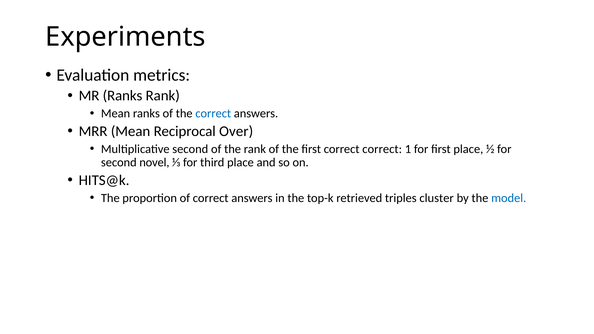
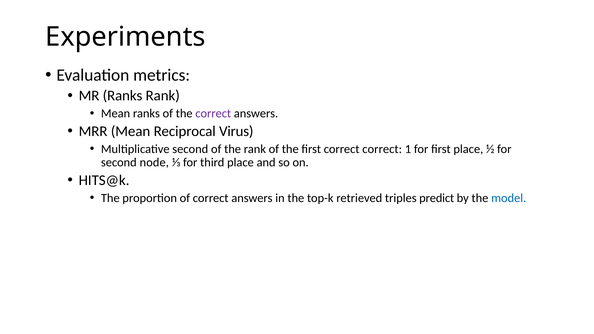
correct colour: blue -> purple (213, 114)
Over: Over -> Virus (236, 131)
novel: novel -> node (154, 163)
cluster: cluster -> predict (437, 198)
